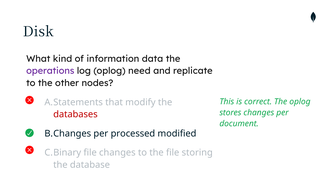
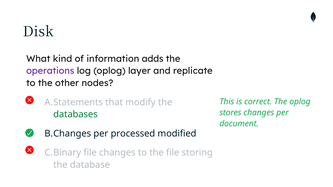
data: data -> adds (153, 59)
need: need -> layer (139, 71)
databases colour: red -> green (75, 115)
